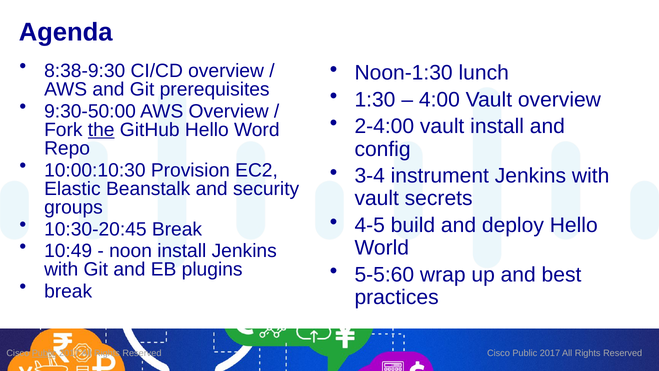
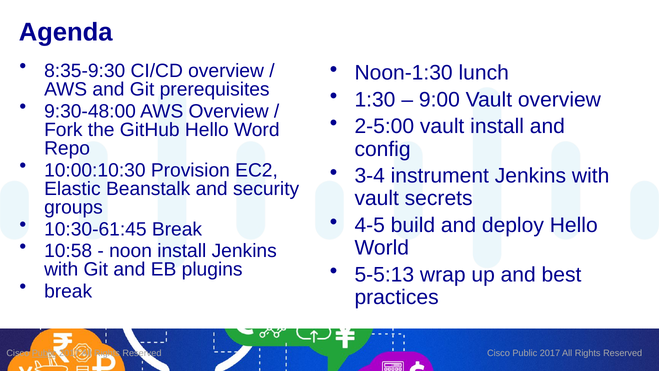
8:38-9:30: 8:38-9:30 -> 8:35-9:30 (85, 71)
4:00: 4:00 -> 9:00 (439, 100)
9:30-50:00: 9:30-50:00 -> 9:30-48:00 (90, 111)
2-4:00: 2-4:00 -> 2-5:00 (384, 126)
the underline: present -> none (101, 130)
10:30-20:45: 10:30-20:45 -> 10:30-61:45 (95, 229)
10:49: 10:49 -> 10:58 (68, 251)
5-5:60: 5-5:60 -> 5-5:13 (384, 274)
